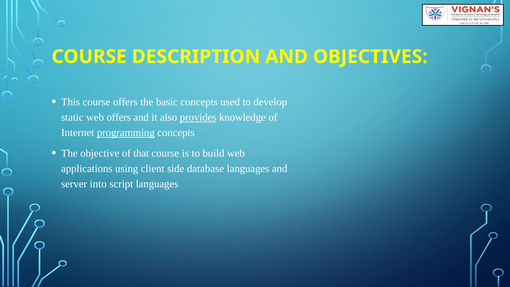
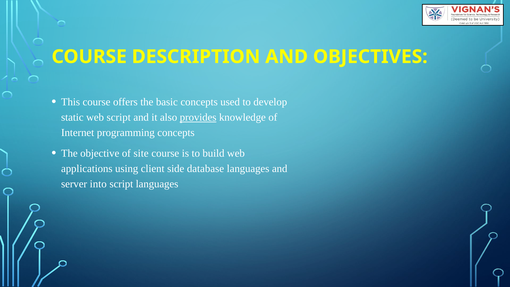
web offers: offers -> script (119, 117)
programming underline: present -> none (126, 133)
that: that -> site (141, 153)
